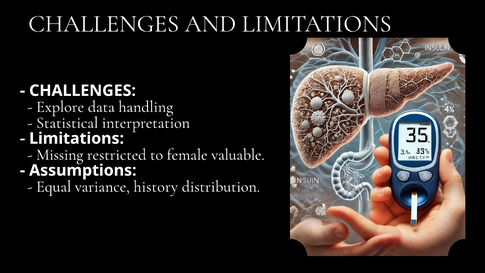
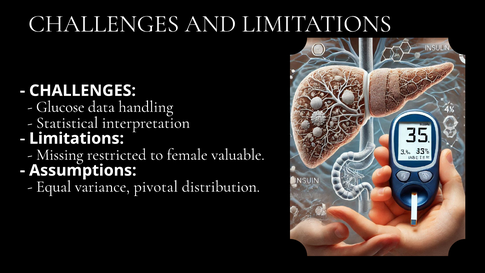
Explore: Explore -> Glucose (60, 107)
history: history -> pivotal (156, 186)
